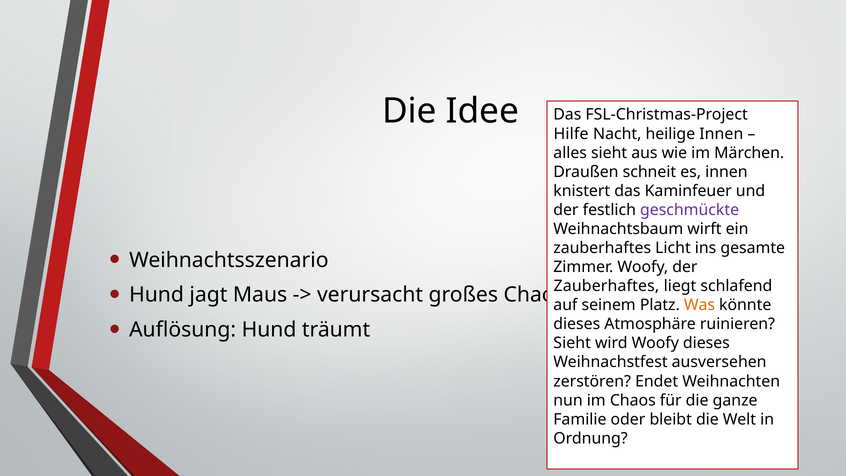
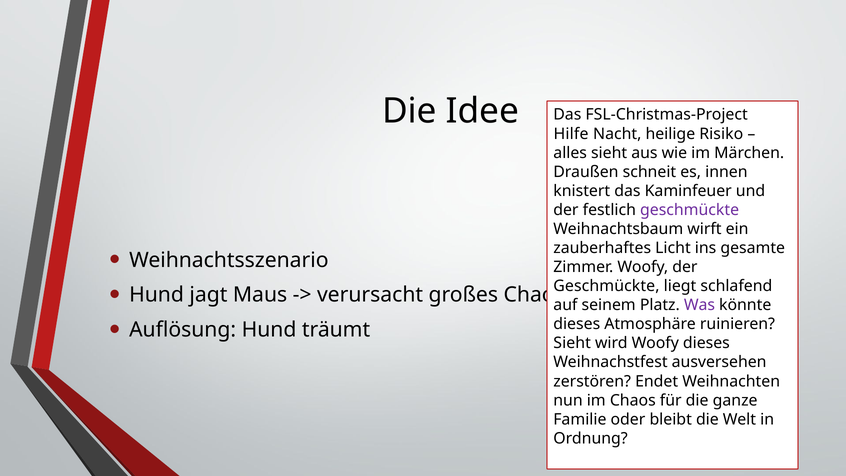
heilige Innen: Innen -> Risiko (721, 134)
Zauberhaftes: Zauberhaftes -> Geschmückte (606, 286)
Was colour: orange -> purple (699, 305)
